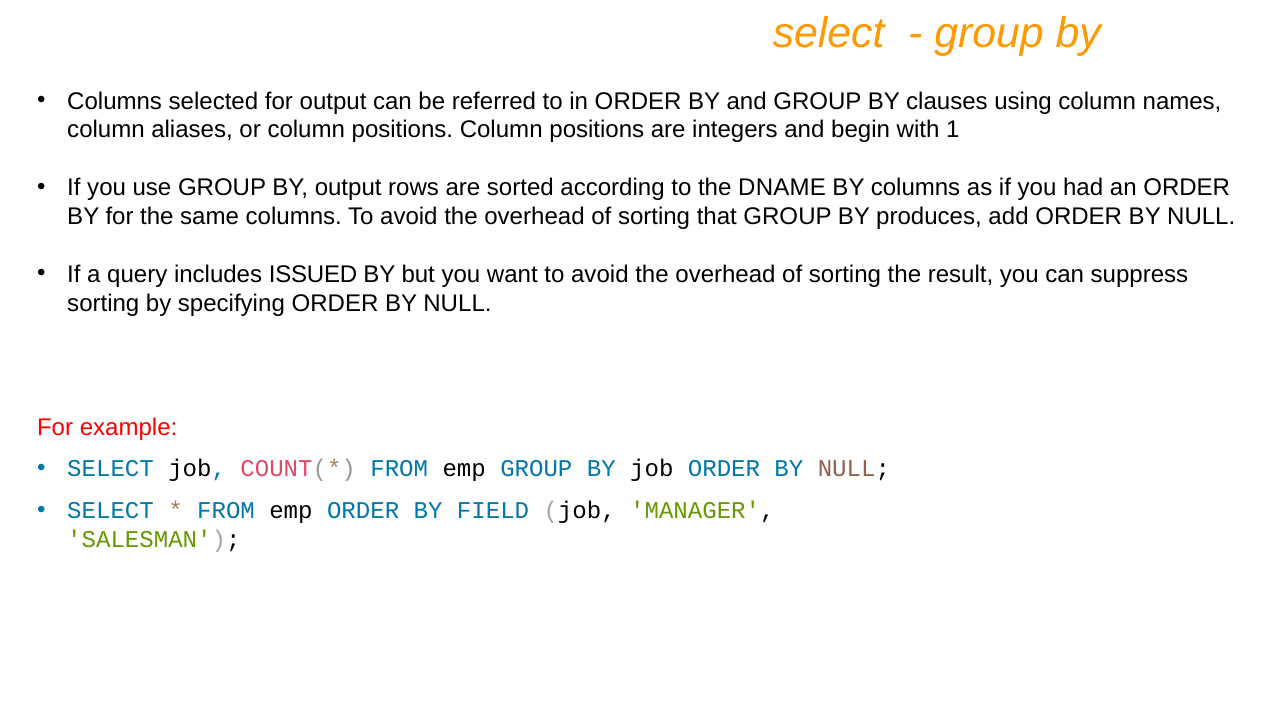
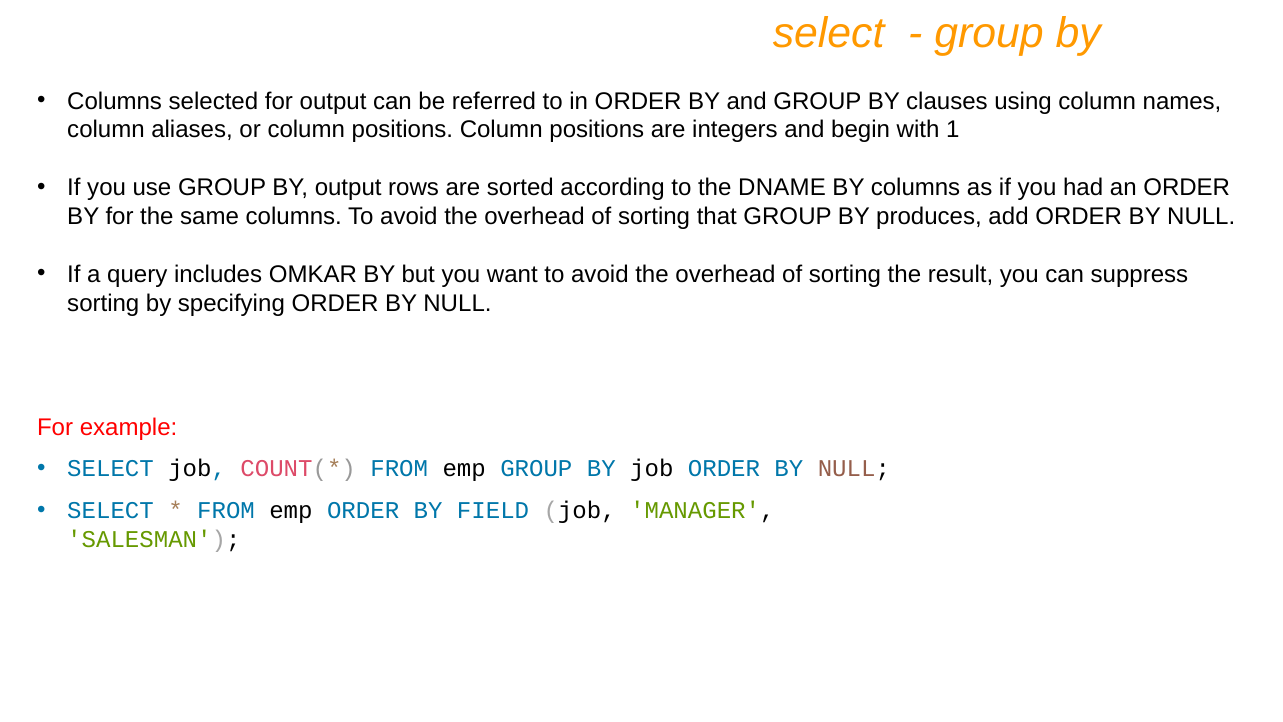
ISSUED: ISSUED -> OMKAR (313, 274)
